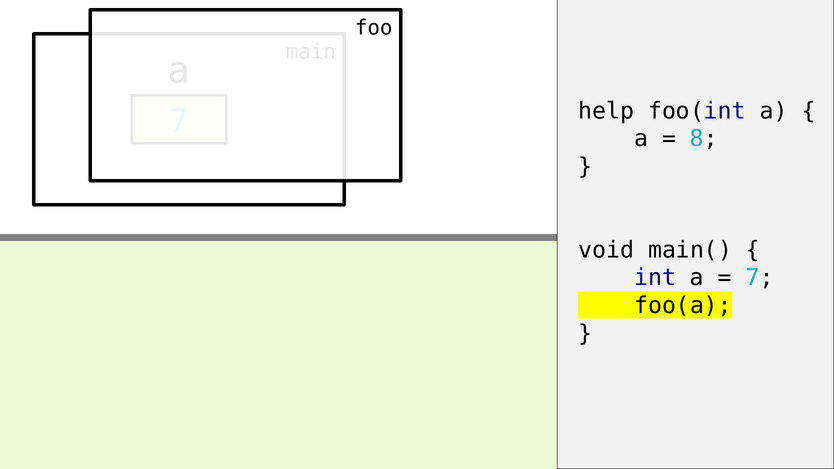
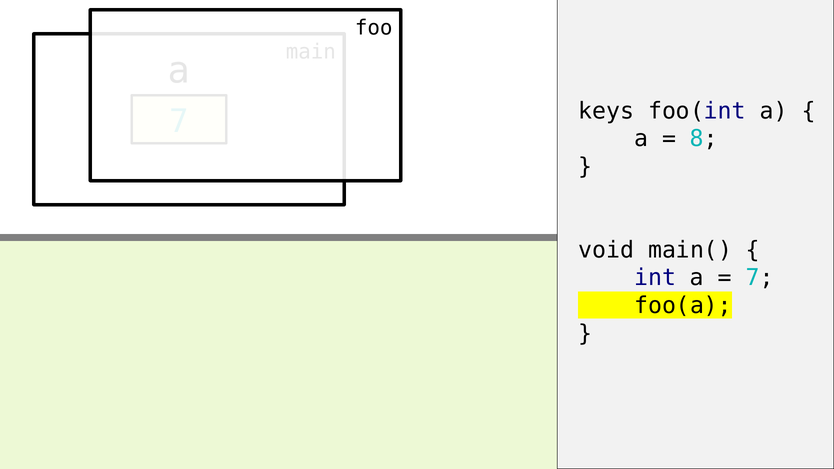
help: help -> keys (606, 111)
